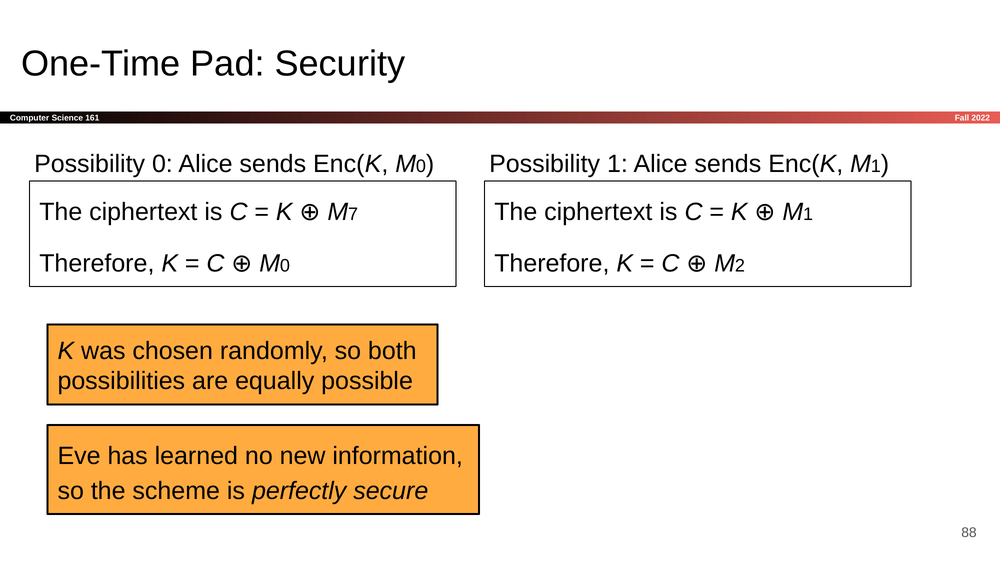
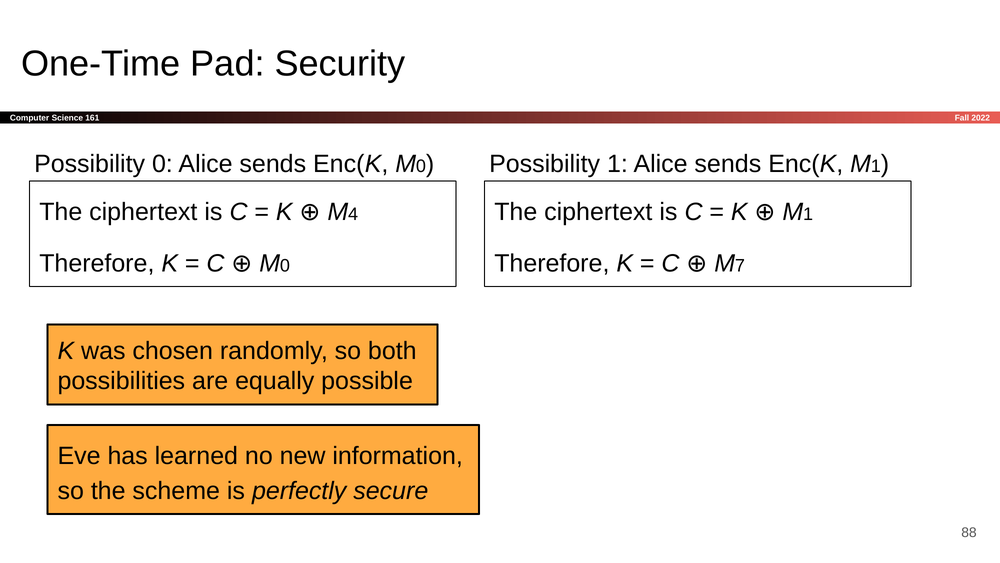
7: 7 -> 4 (353, 214)
2: 2 -> 7 (740, 265)
